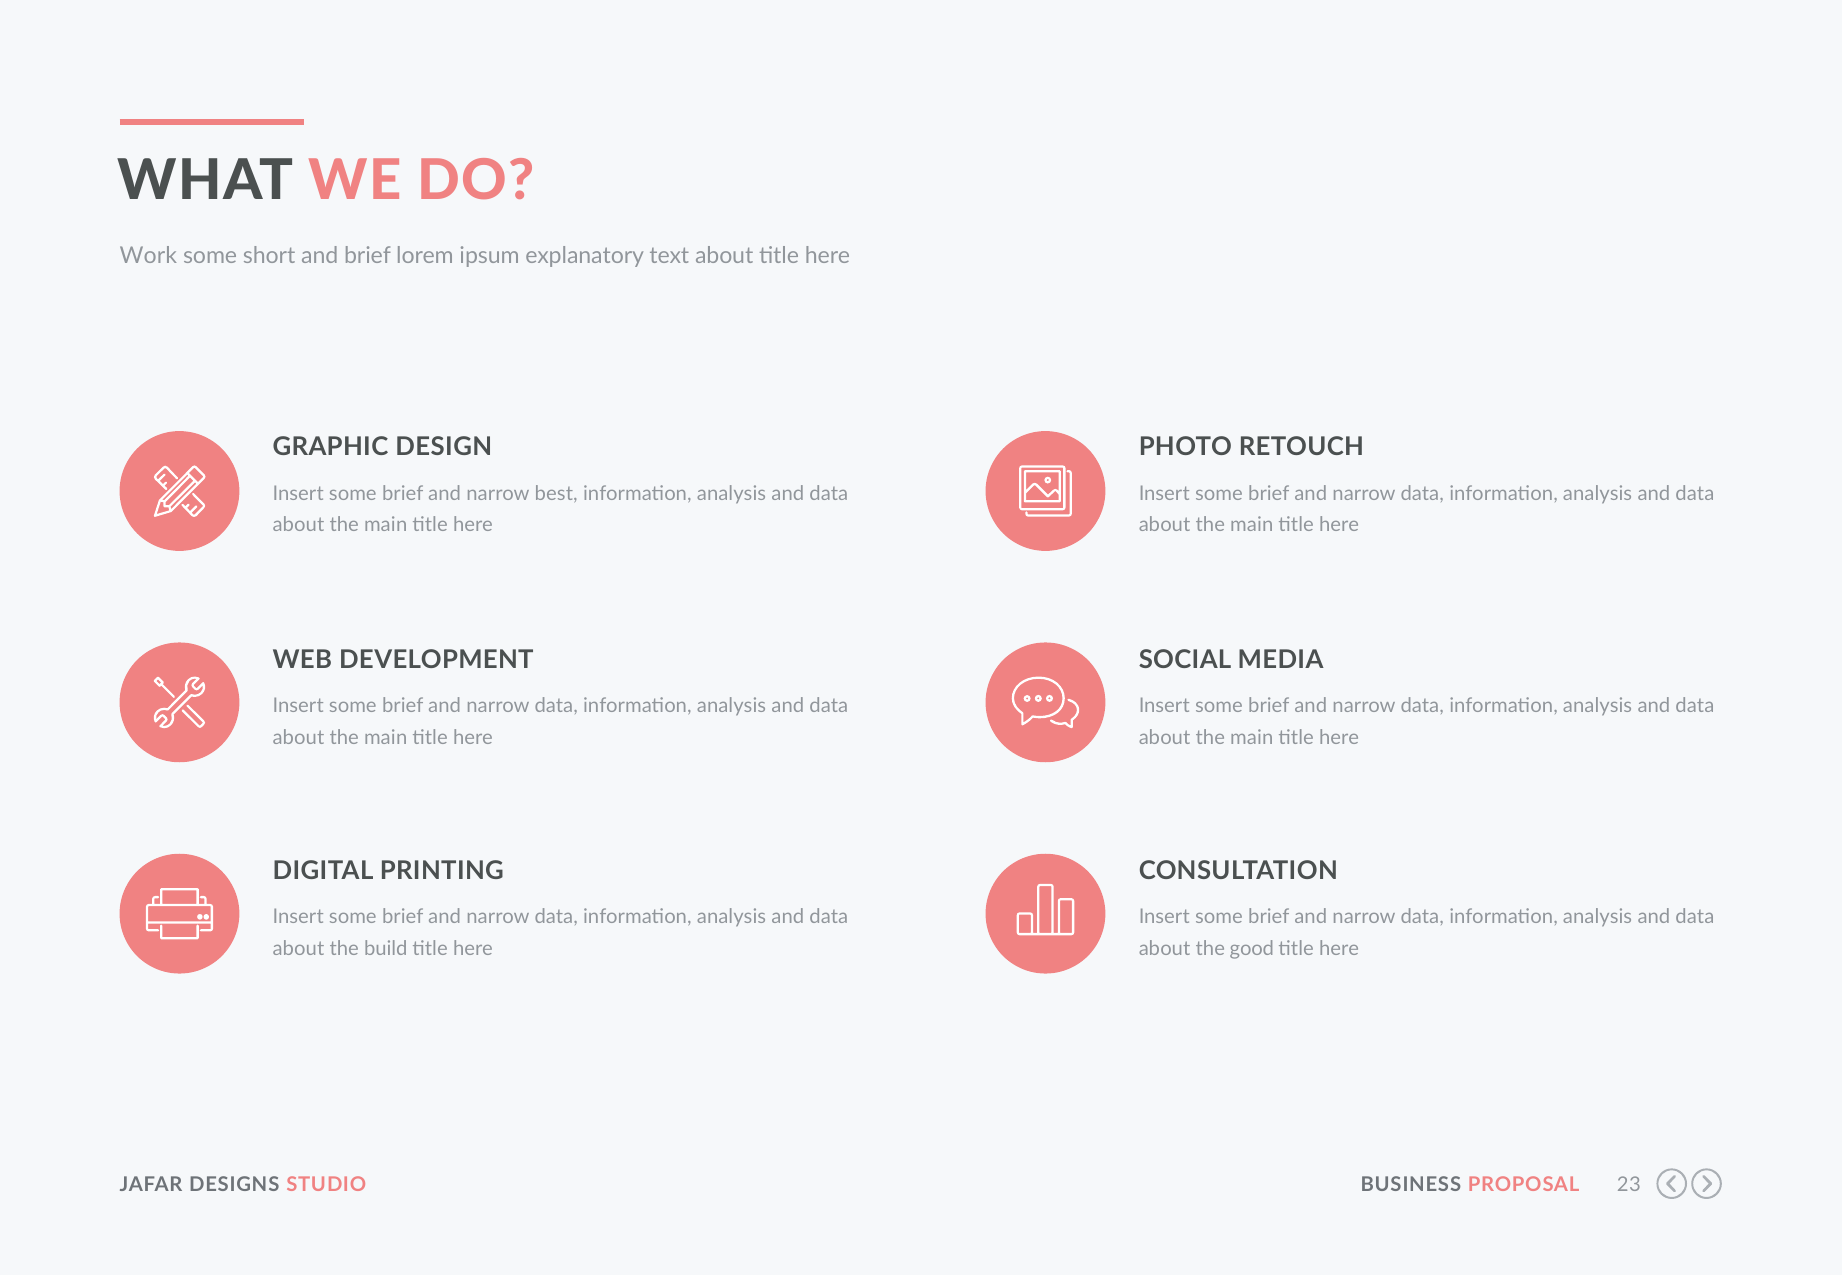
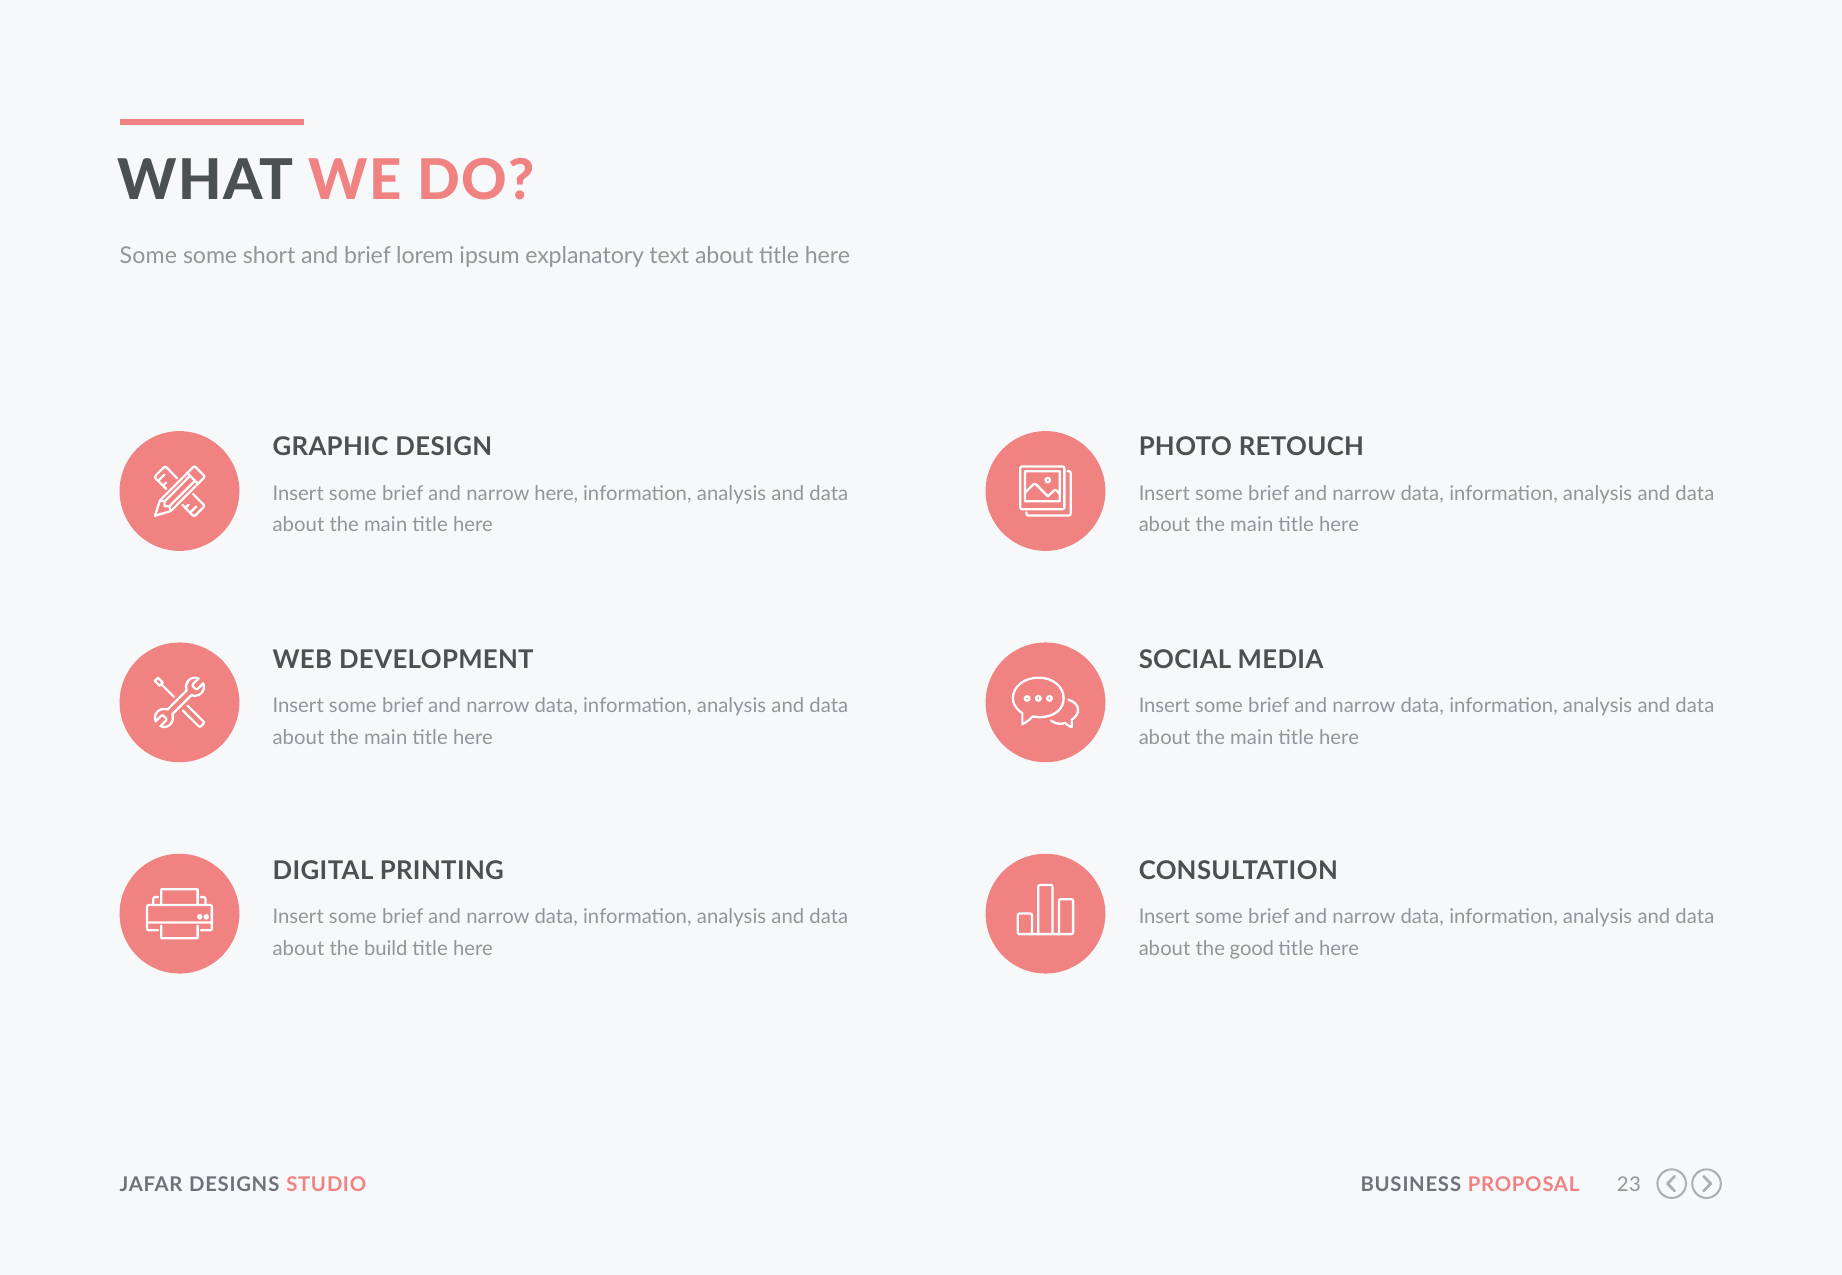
Work: Work -> Some (148, 256)
narrow best: best -> here (556, 493)
